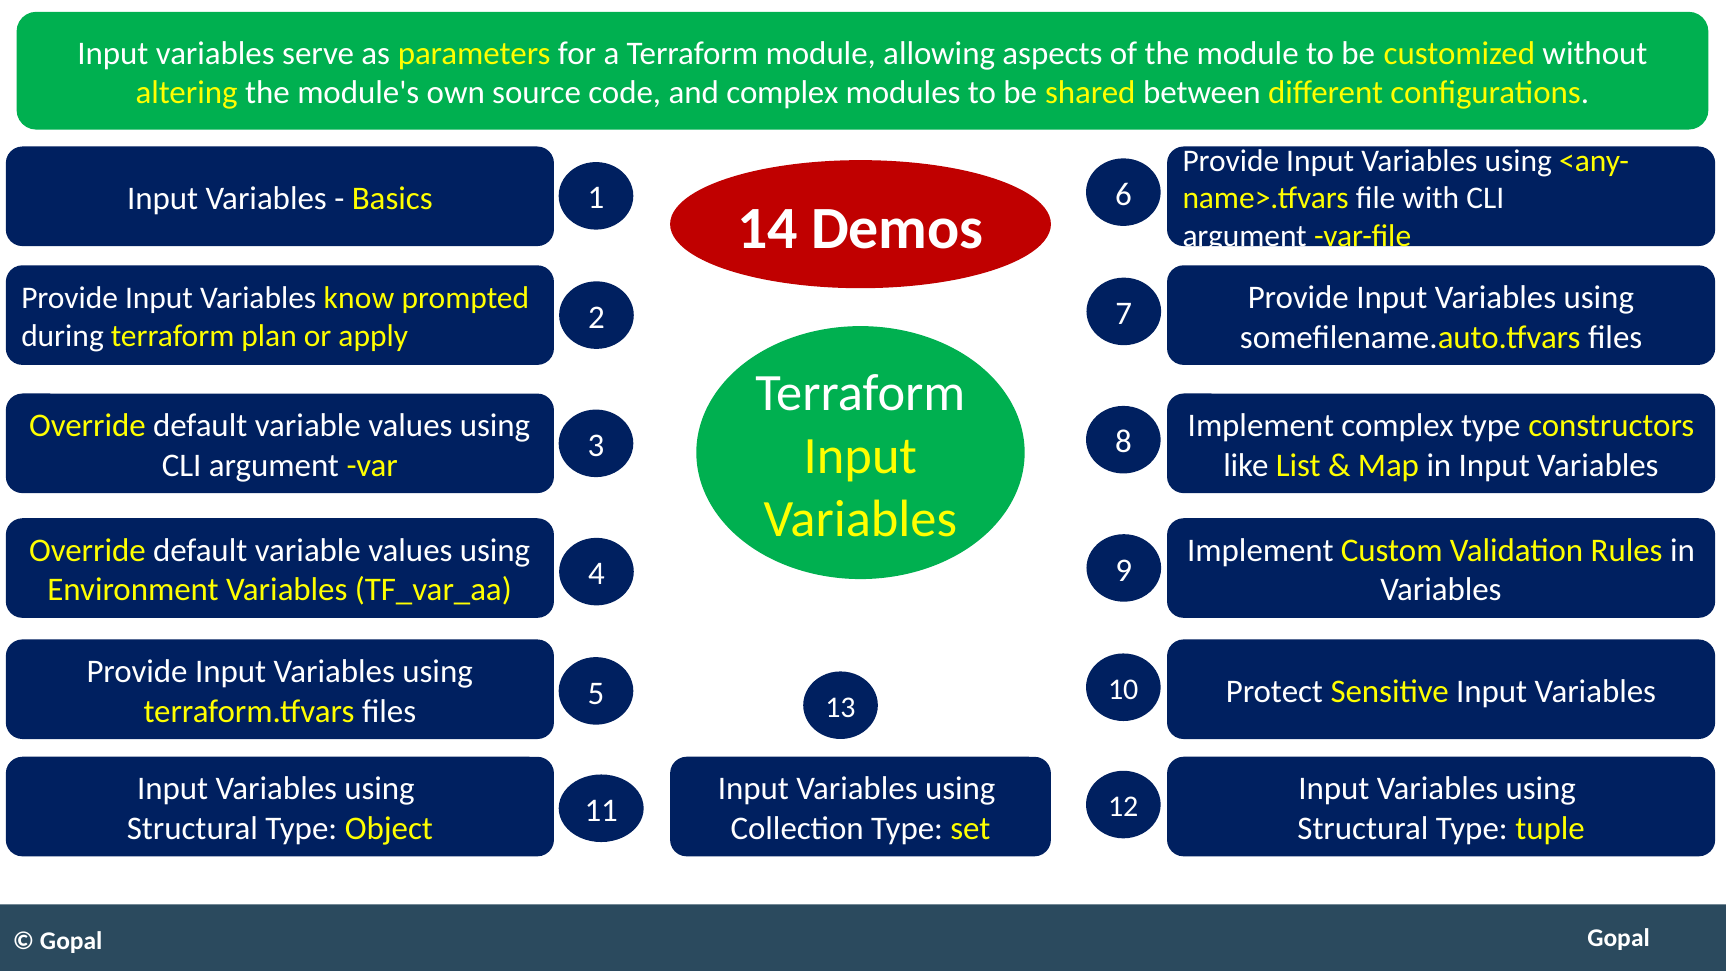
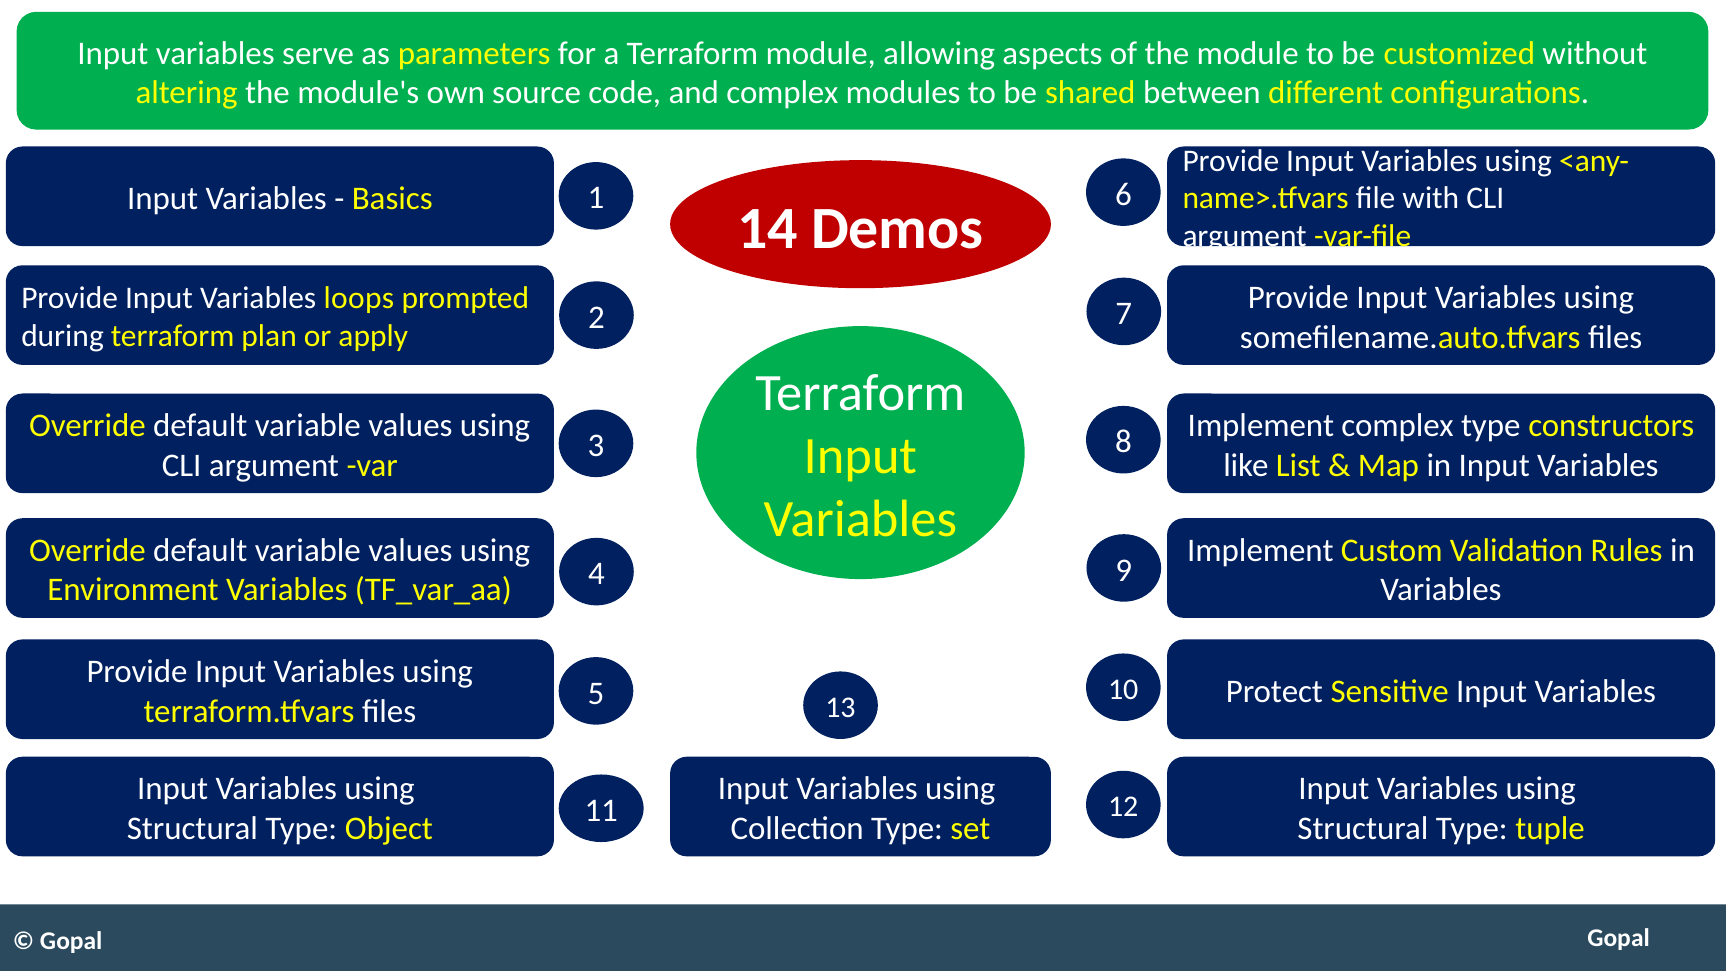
know: know -> loops (359, 298)
